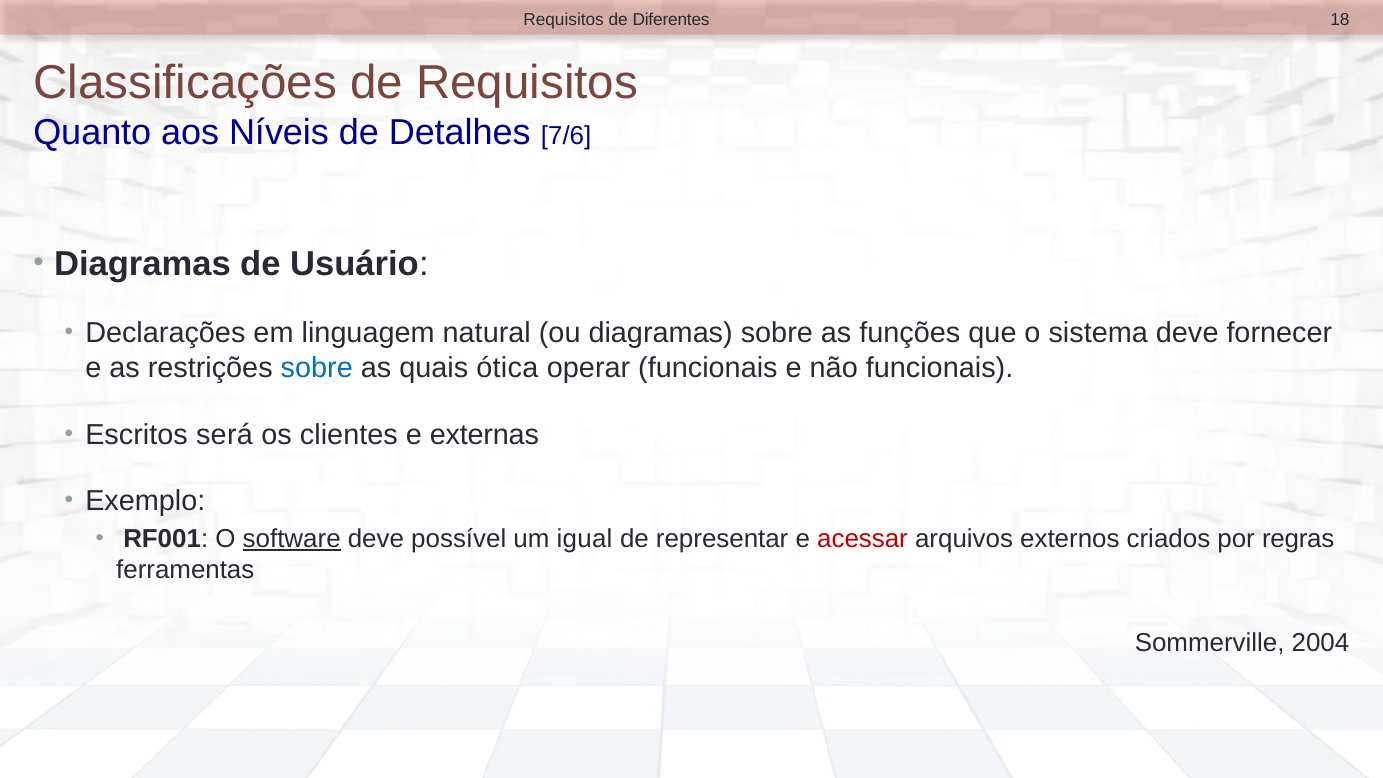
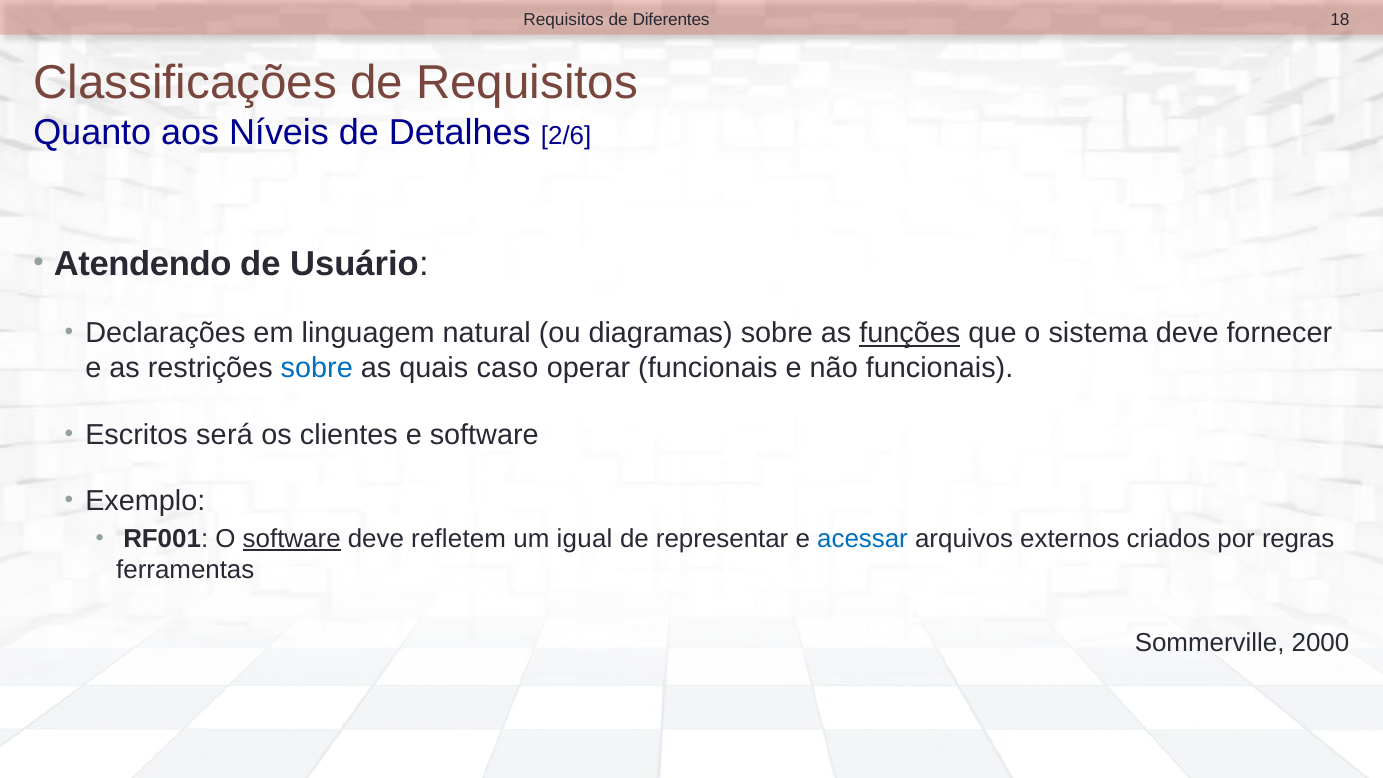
7/6: 7/6 -> 2/6 (566, 136)
Diagramas: Diagramas -> Atendendo (143, 264)
funções underline: none -> present (910, 333)
ótica: ótica -> caso (507, 368)
e externas: externas -> software (484, 435)
possível: possível -> refletem (459, 539)
acessar colour: red -> blue (863, 539)
2004: 2004 -> 2000 (1320, 643)
